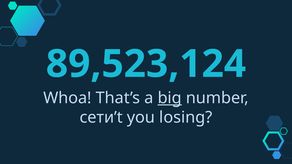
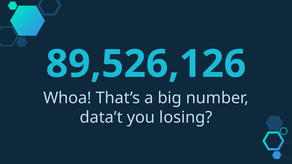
89,523,124: 89,523,124 -> 89,526,126 (146, 64)
big underline: present -> none (170, 98)
сети’t: сети’t -> data’t (101, 118)
